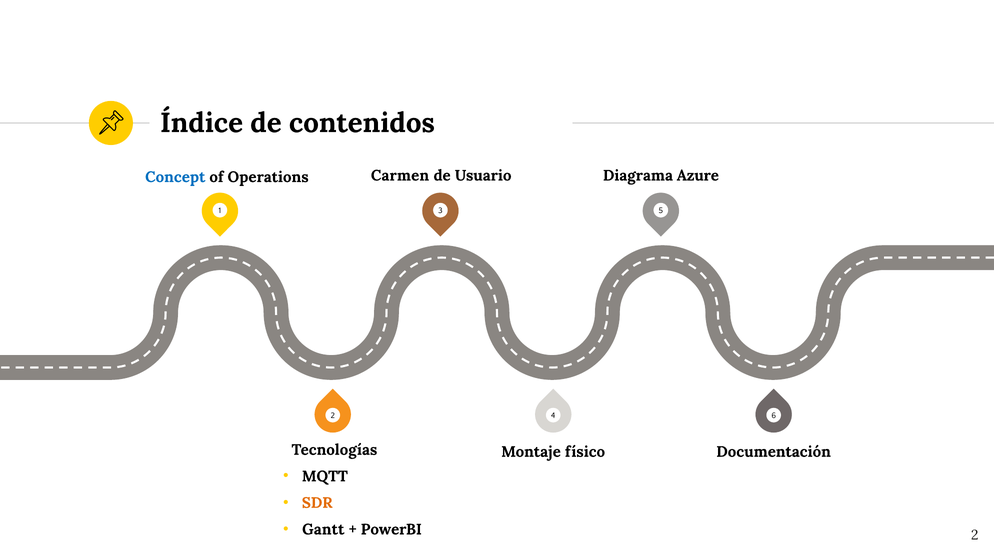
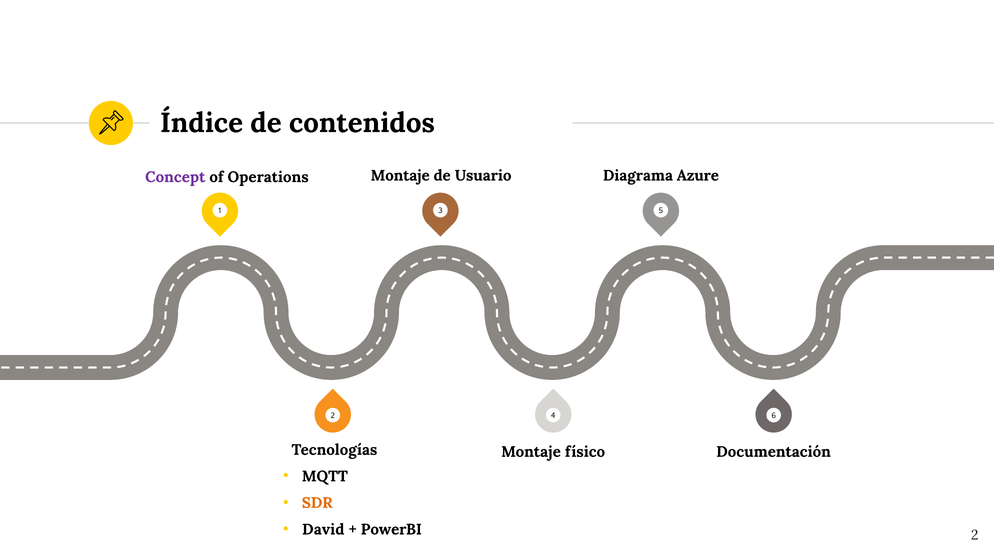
Concept colour: blue -> purple (175, 177)
Operations Carmen: Carmen -> Montaje (400, 176)
Gantt: Gantt -> David (323, 530)
